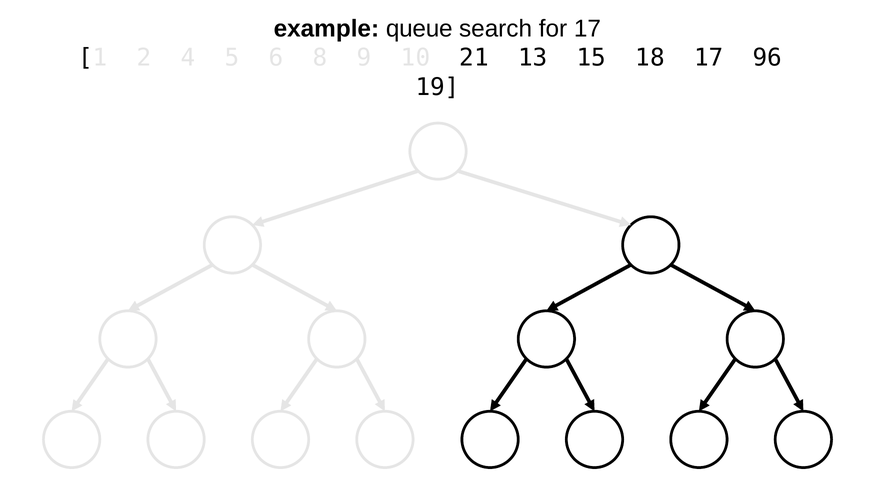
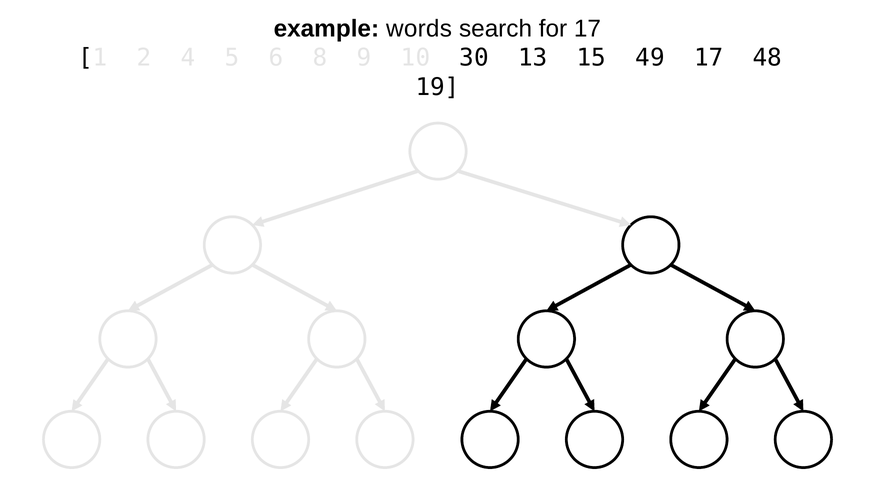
queue: queue -> words (419, 29)
21: 21 -> 30 (474, 58)
18: 18 -> 49 (650, 58)
96: 96 -> 48 (767, 58)
